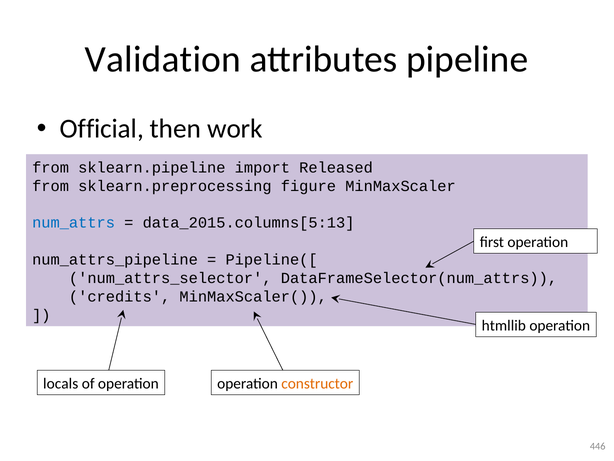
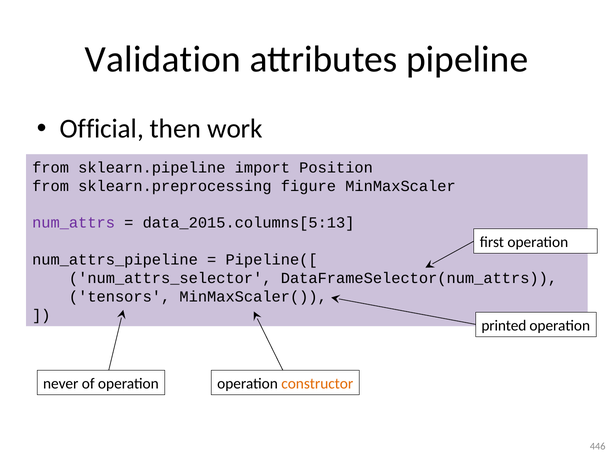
Released: Released -> Position (336, 167)
num_attrs colour: blue -> purple (74, 223)
credits: credits -> tensors (120, 296)
htmllib: htmllib -> printed (504, 325)
locals: locals -> never (61, 383)
